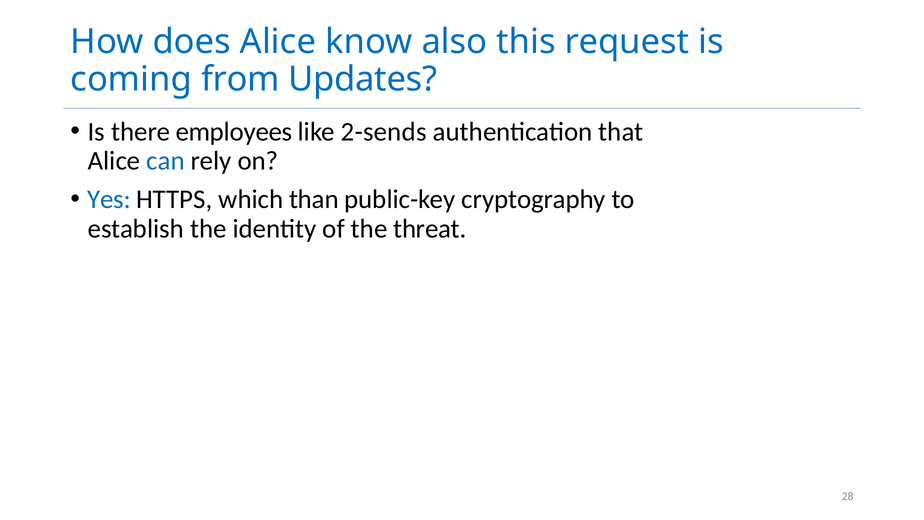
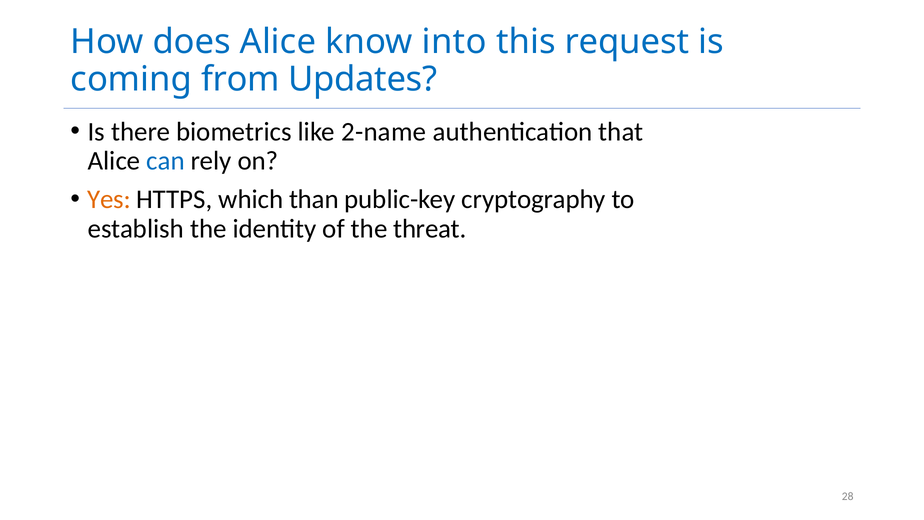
also: also -> into (454, 42)
employees: employees -> biometrics (234, 132)
2-sends: 2-sends -> 2-name (384, 132)
Yes colour: blue -> orange (109, 199)
